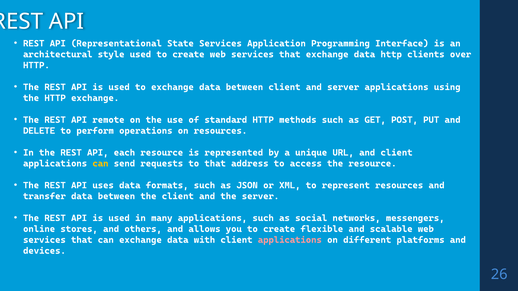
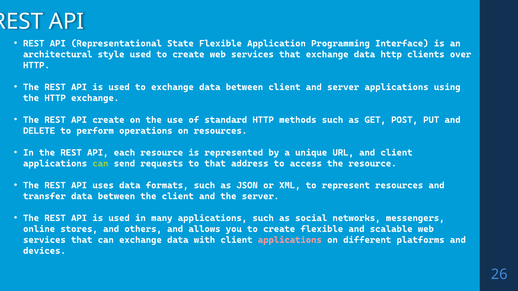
State Services: Services -> Flexible (220, 43)
API remote: remote -> create (108, 120)
can colour: yellow -> light green (100, 164)
